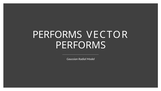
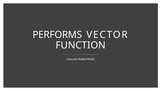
PERFORMS: PERFORMS -> FUNCTION (81, 45)
